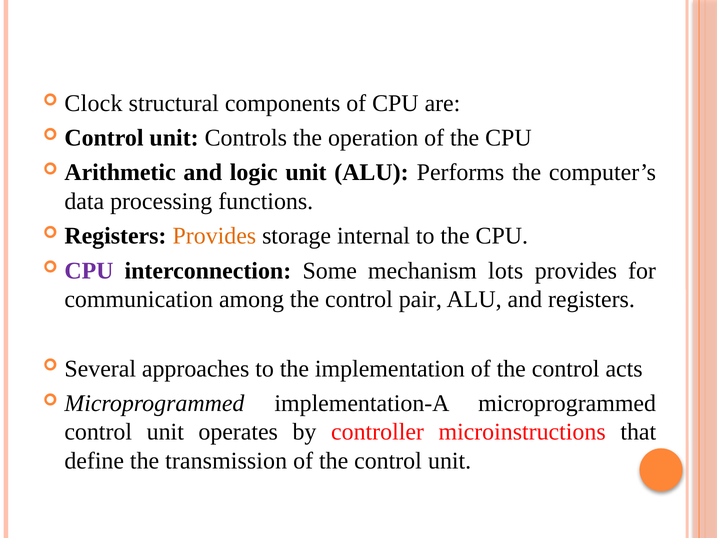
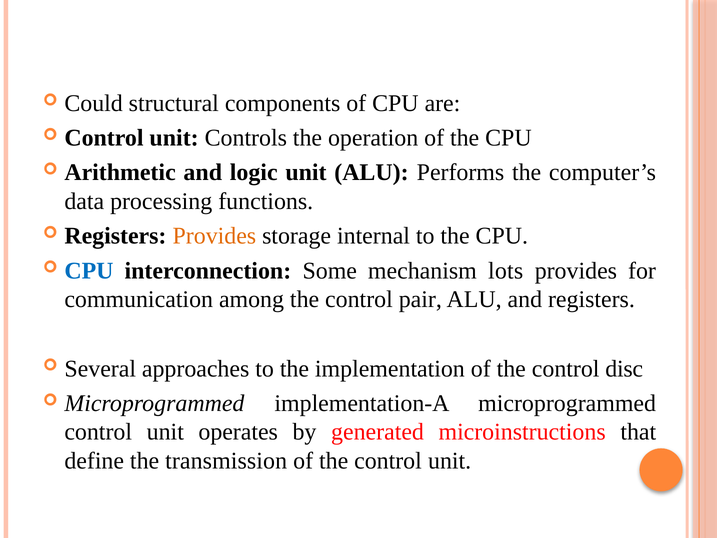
Clock: Clock -> Could (94, 103)
CPU colour: purple -> blue (89, 271)
acts: acts -> disc (624, 369)
controller: controller -> generated (378, 432)
